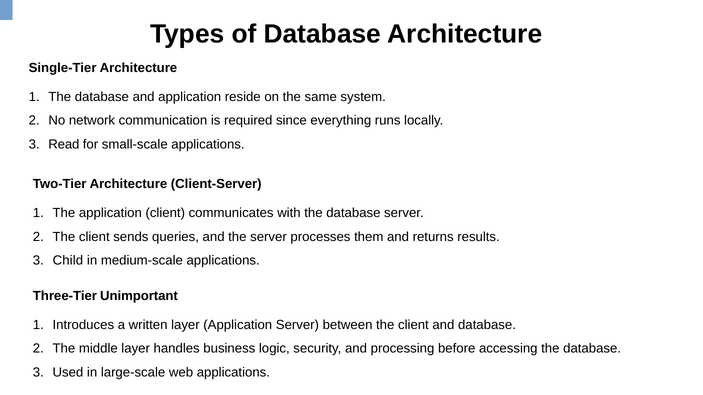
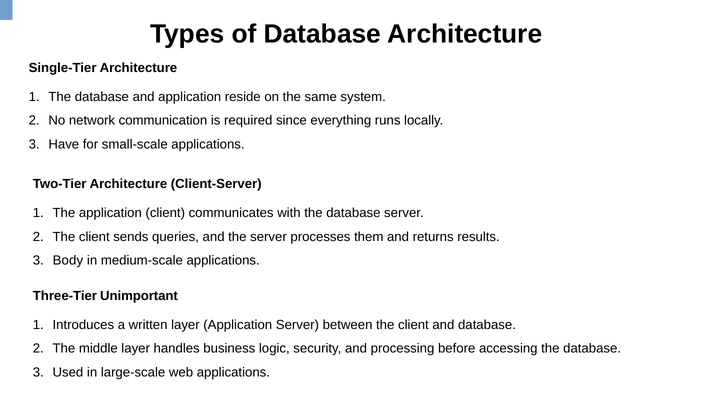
Read: Read -> Have (64, 144)
Child: Child -> Body (68, 261)
